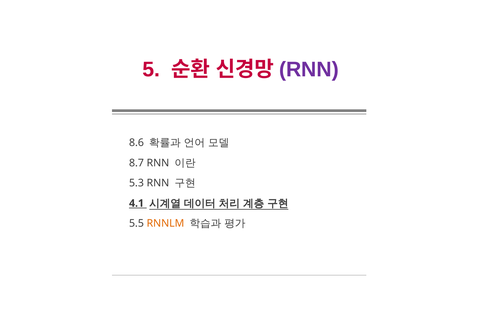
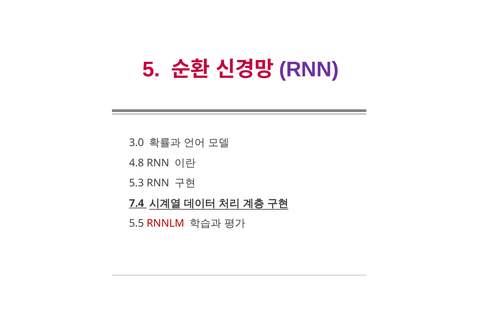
8.6: 8.6 -> 3.0 (136, 142)
8.7: 8.7 -> 4.8 (136, 163)
4.1: 4.1 -> 7.4 (137, 203)
RNNLM colour: orange -> red (165, 223)
